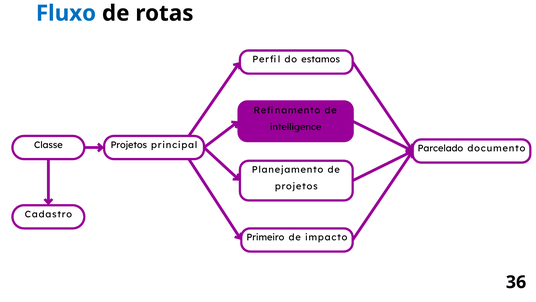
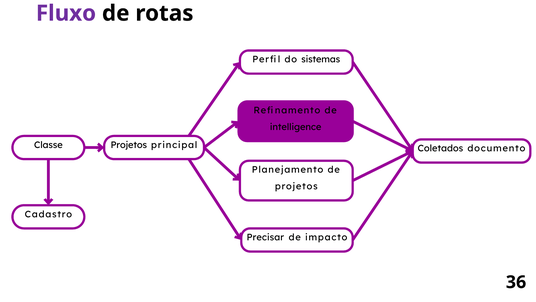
Fluxo colour: blue -> purple (66, 13)
estamos: estamos -> sistemas (321, 59)
Parcelado: Parcelado -> Coletados (440, 148)
Primeiro: Primeiro -> Precisar (265, 237)
